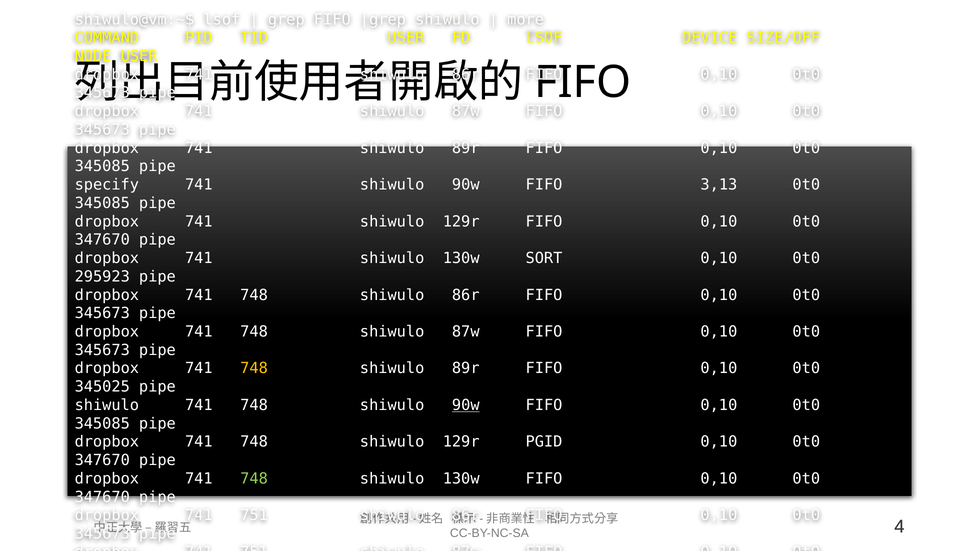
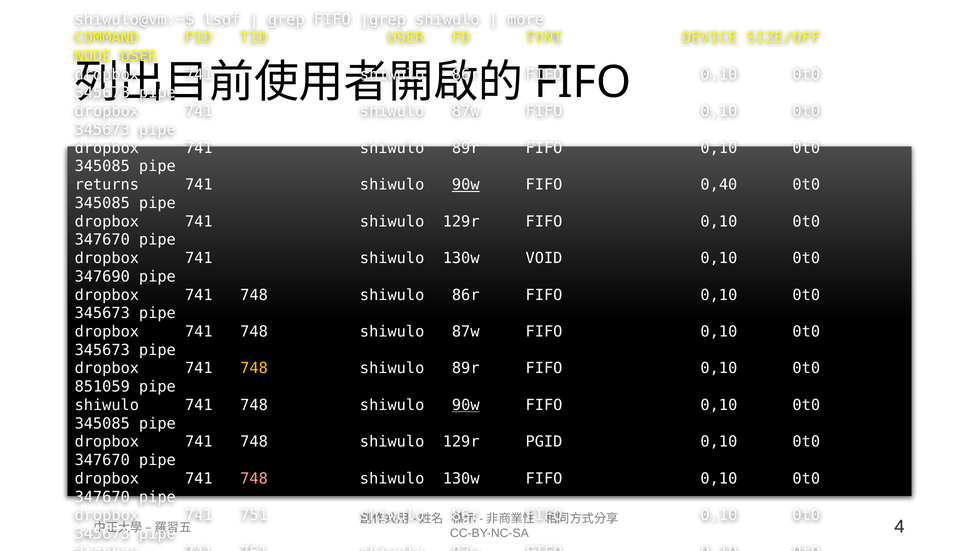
FD LSOF: LSOF -> CONT (544, 38)
specify: specify -> returns (107, 185)
90w underline: none -> present (466, 185)
3,13: 3,13 -> 0,40 (719, 185)
SORT: SORT -> VOID (544, 258)
295923: 295923 -> 347690 (102, 276)
345025: 345025 -> 851059 (102, 387)
748 colour: light green -> pink (254, 478)
